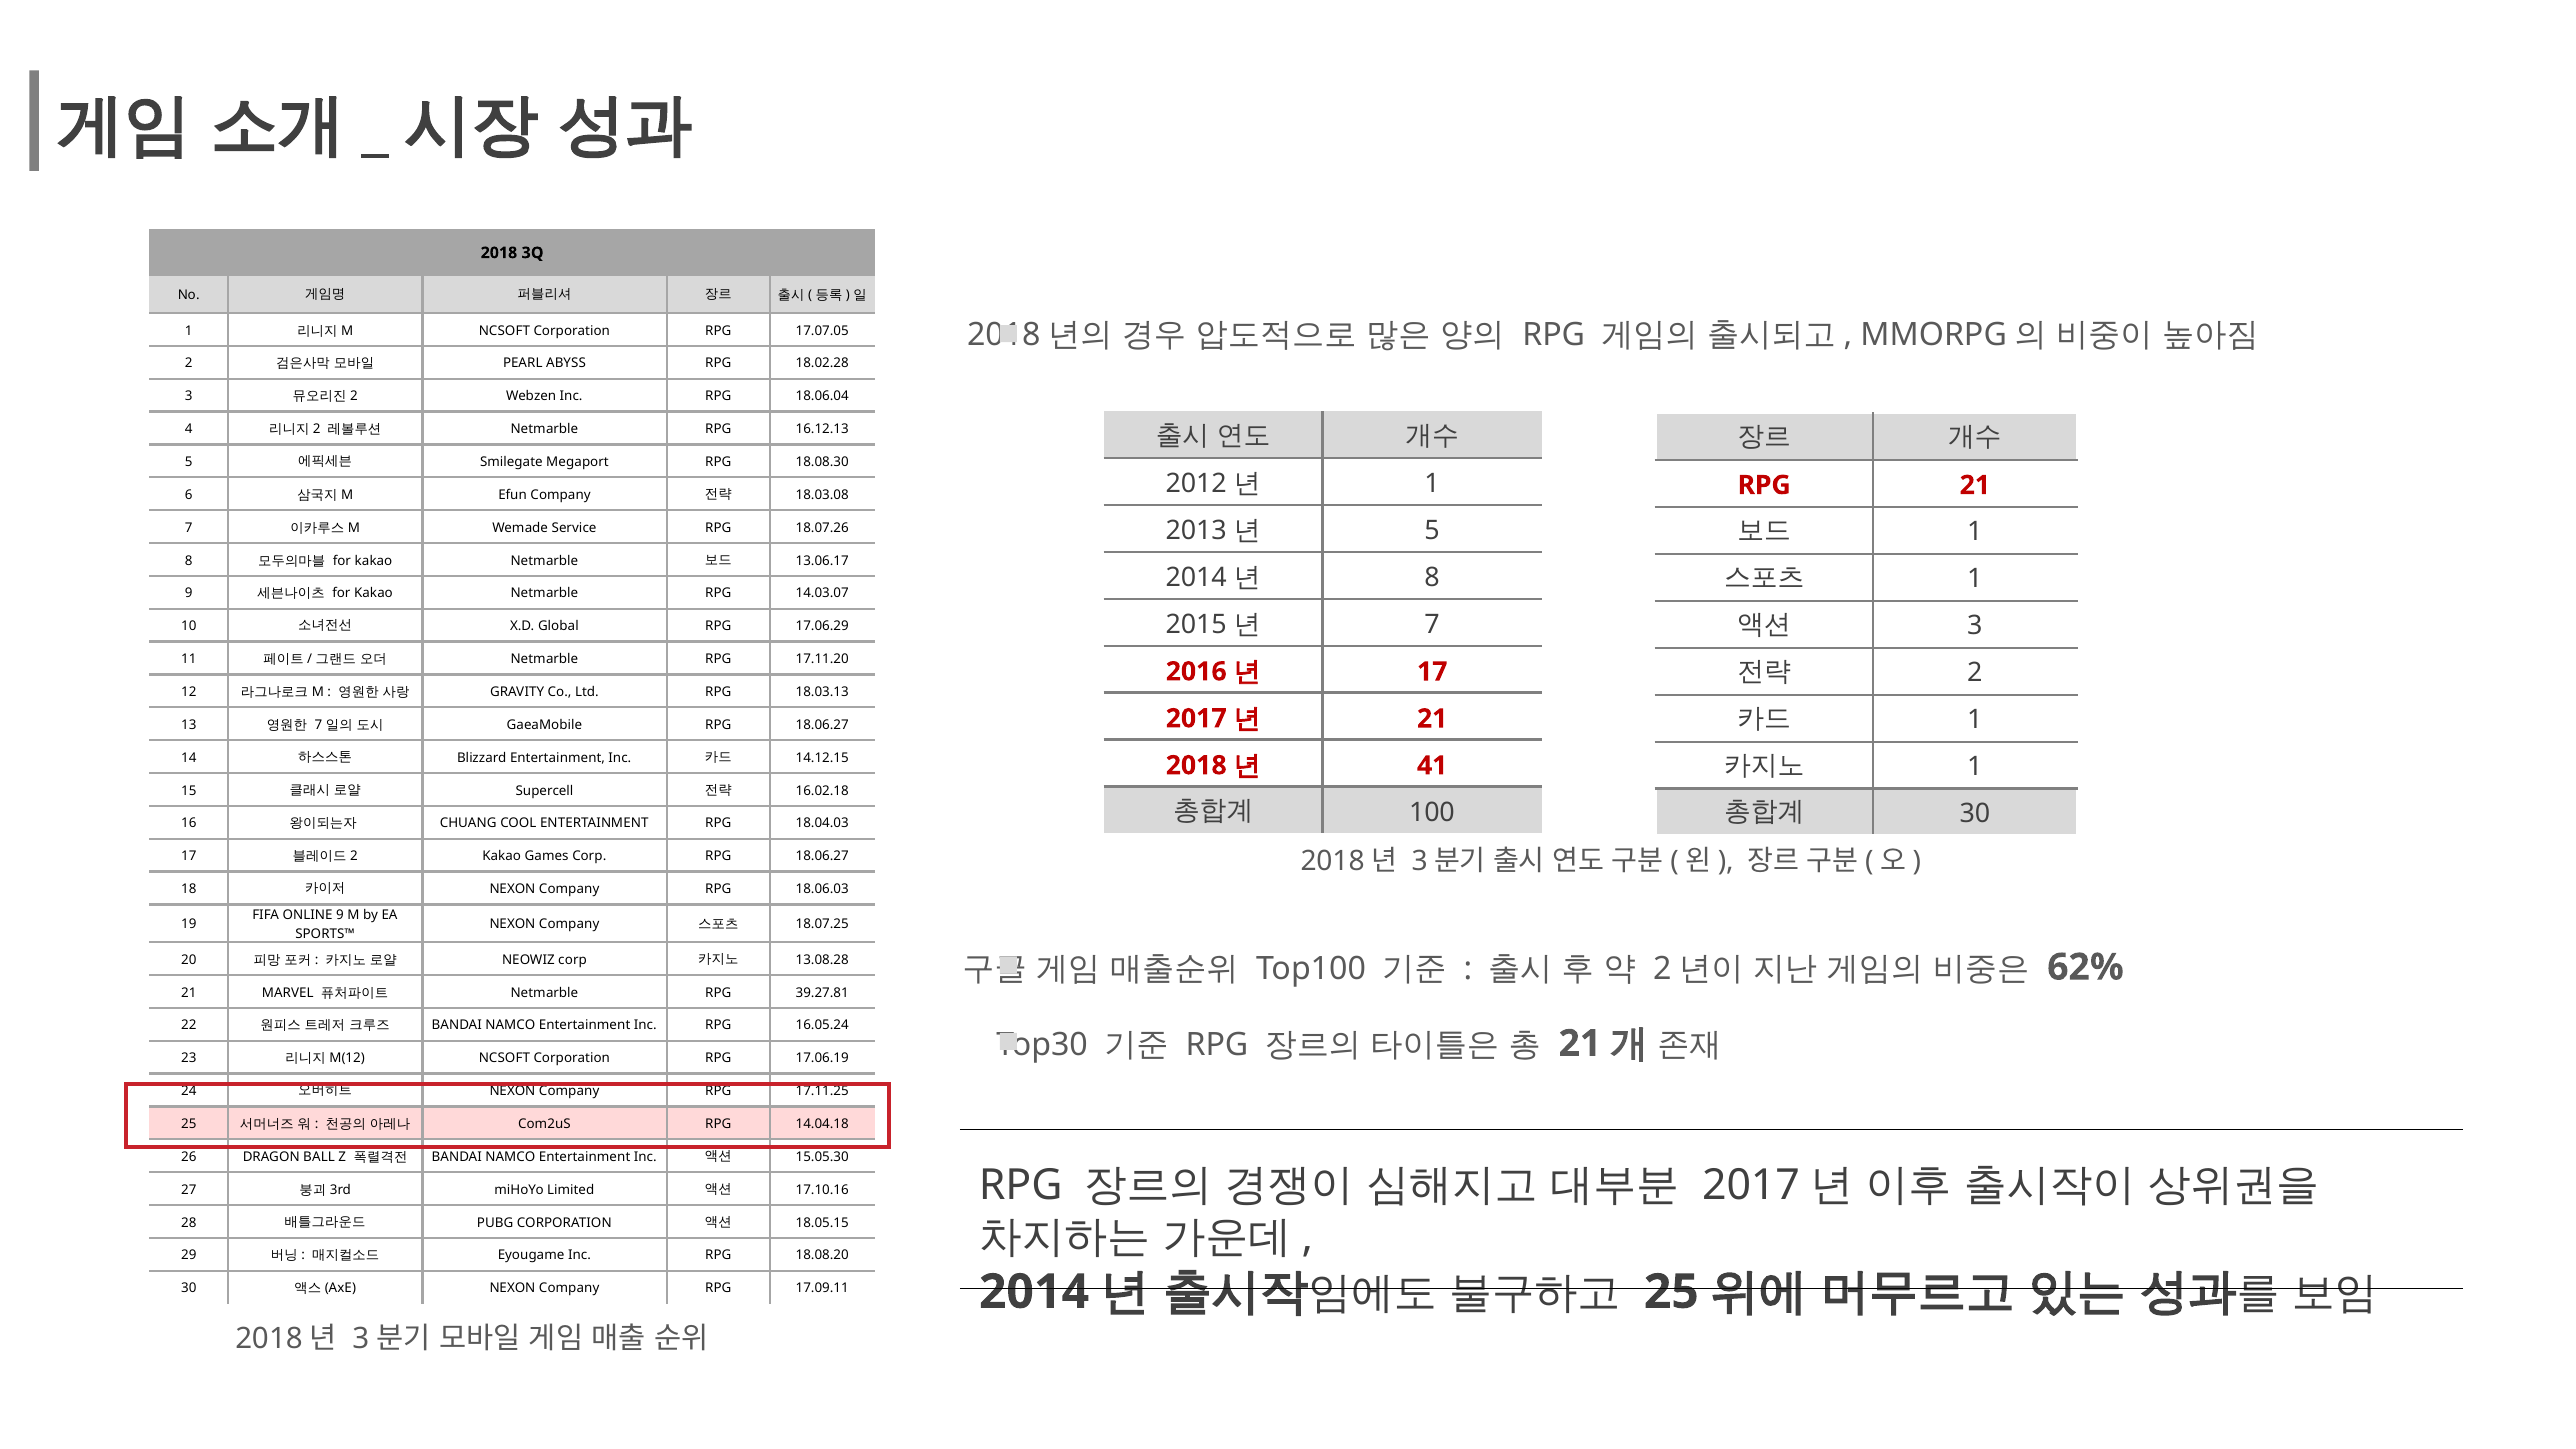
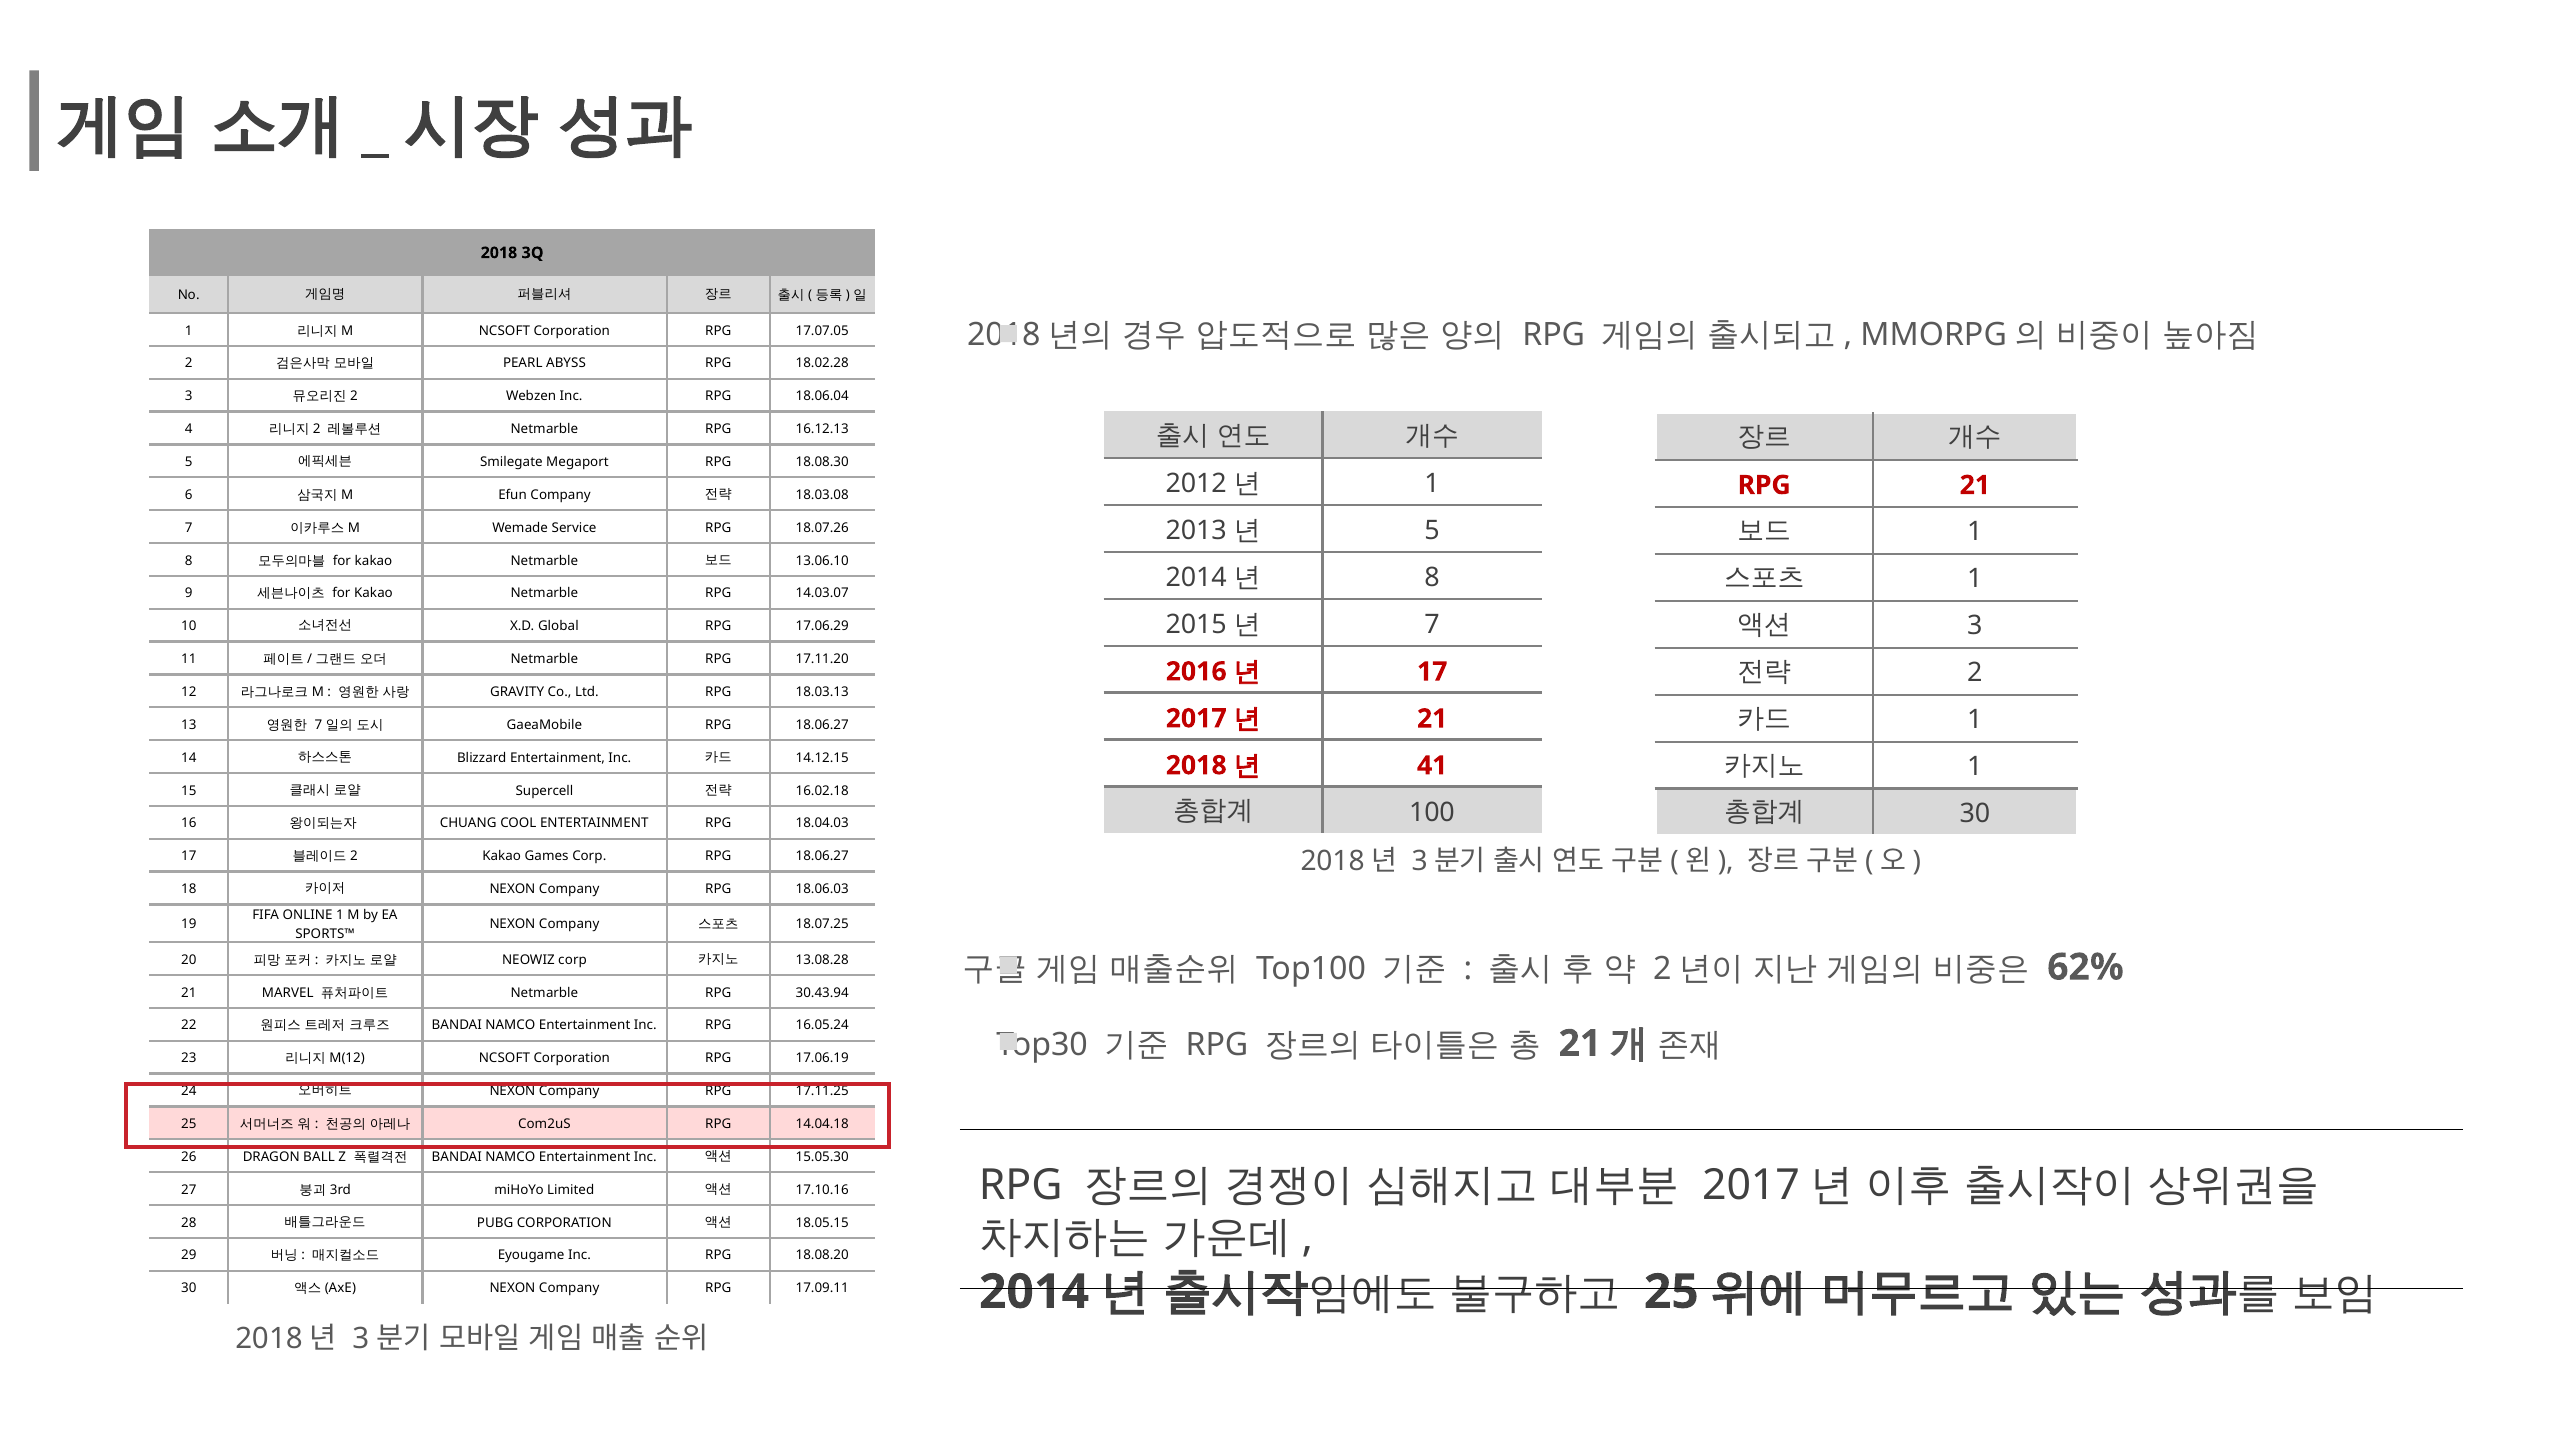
13.06.17: 13.06.17 -> 13.06.10 (822, 561)
ONLINE 9: 9 -> 1 (340, 915)
39.27.81: 39.27.81 -> 30.43.94 (822, 993)
